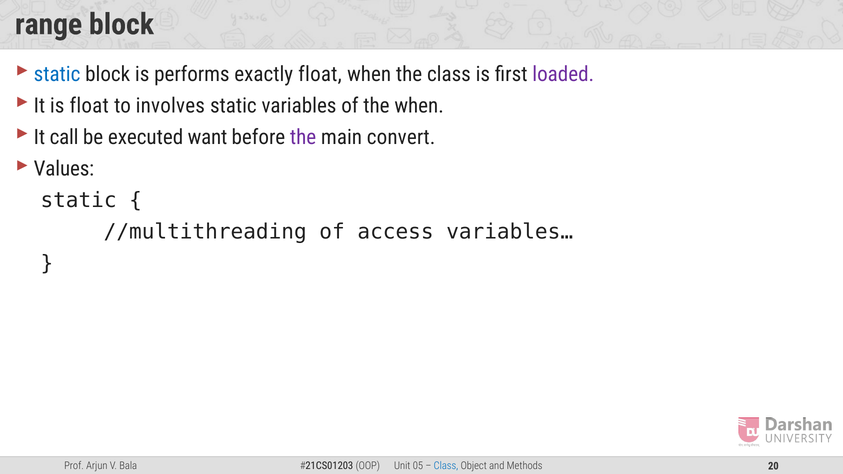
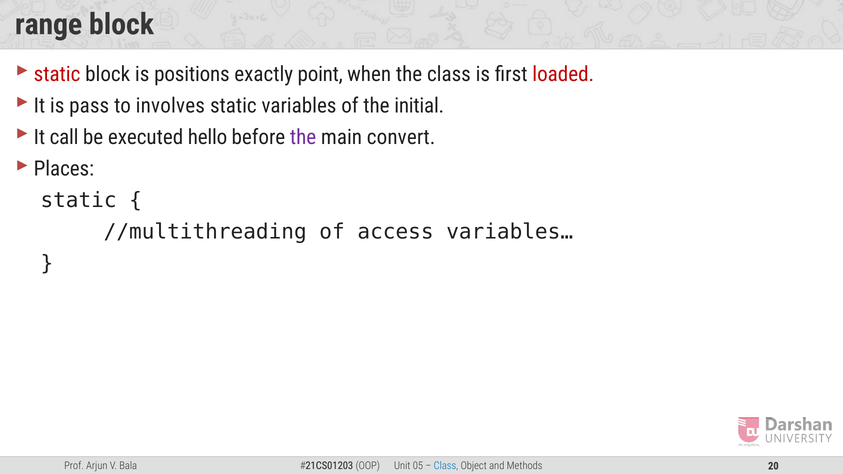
static colour: blue -> red (57, 74)
performs: performs -> positions (192, 74)
exactly float: float -> point (320, 74)
loaded colour: purple -> red (563, 74)
is float: float -> pass (89, 106)
the when: when -> initial (419, 106)
want: want -> hello (208, 137)
Values: Values -> Places (64, 169)
